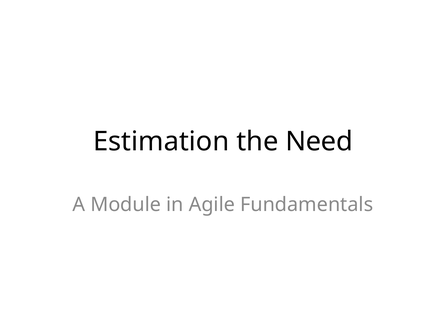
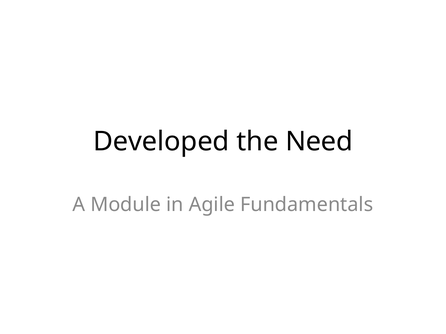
Estimation: Estimation -> Developed (161, 142)
